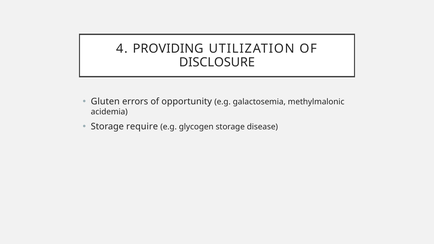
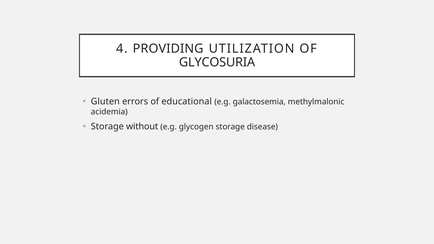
DISCLOSURE: DISCLOSURE -> GLYCOSURIA (217, 62)
opportunity: opportunity -> educational (187, 102)
require: require -> without (142, 127)
